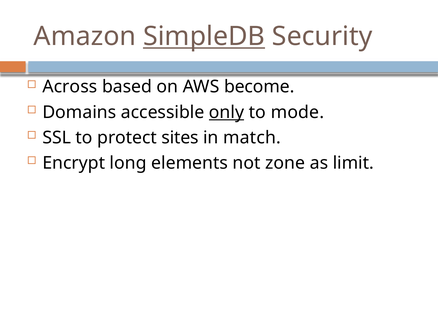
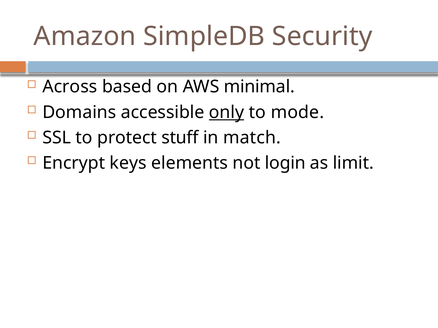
SimpleDB underline: present -> none (204, 37)
become: become -> minimal (259, 87)
sites: sites -> stuff (180, 138)
long: long -> keys (128, 163)
zone: zone -> login (285, 163)
